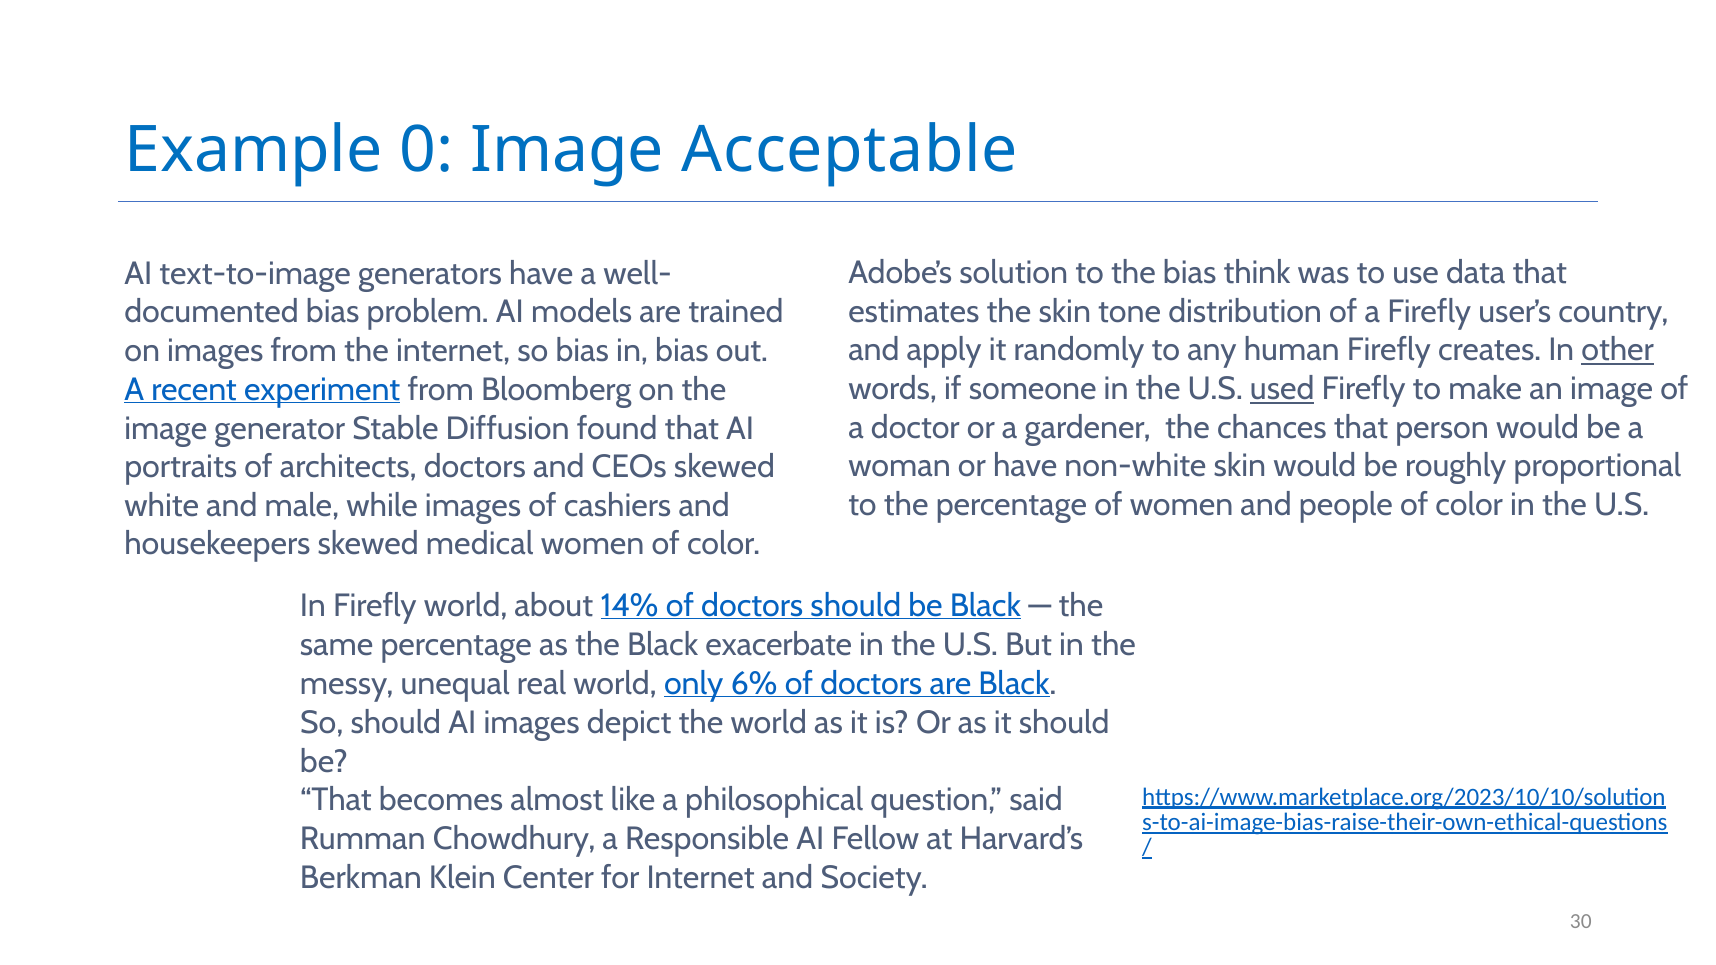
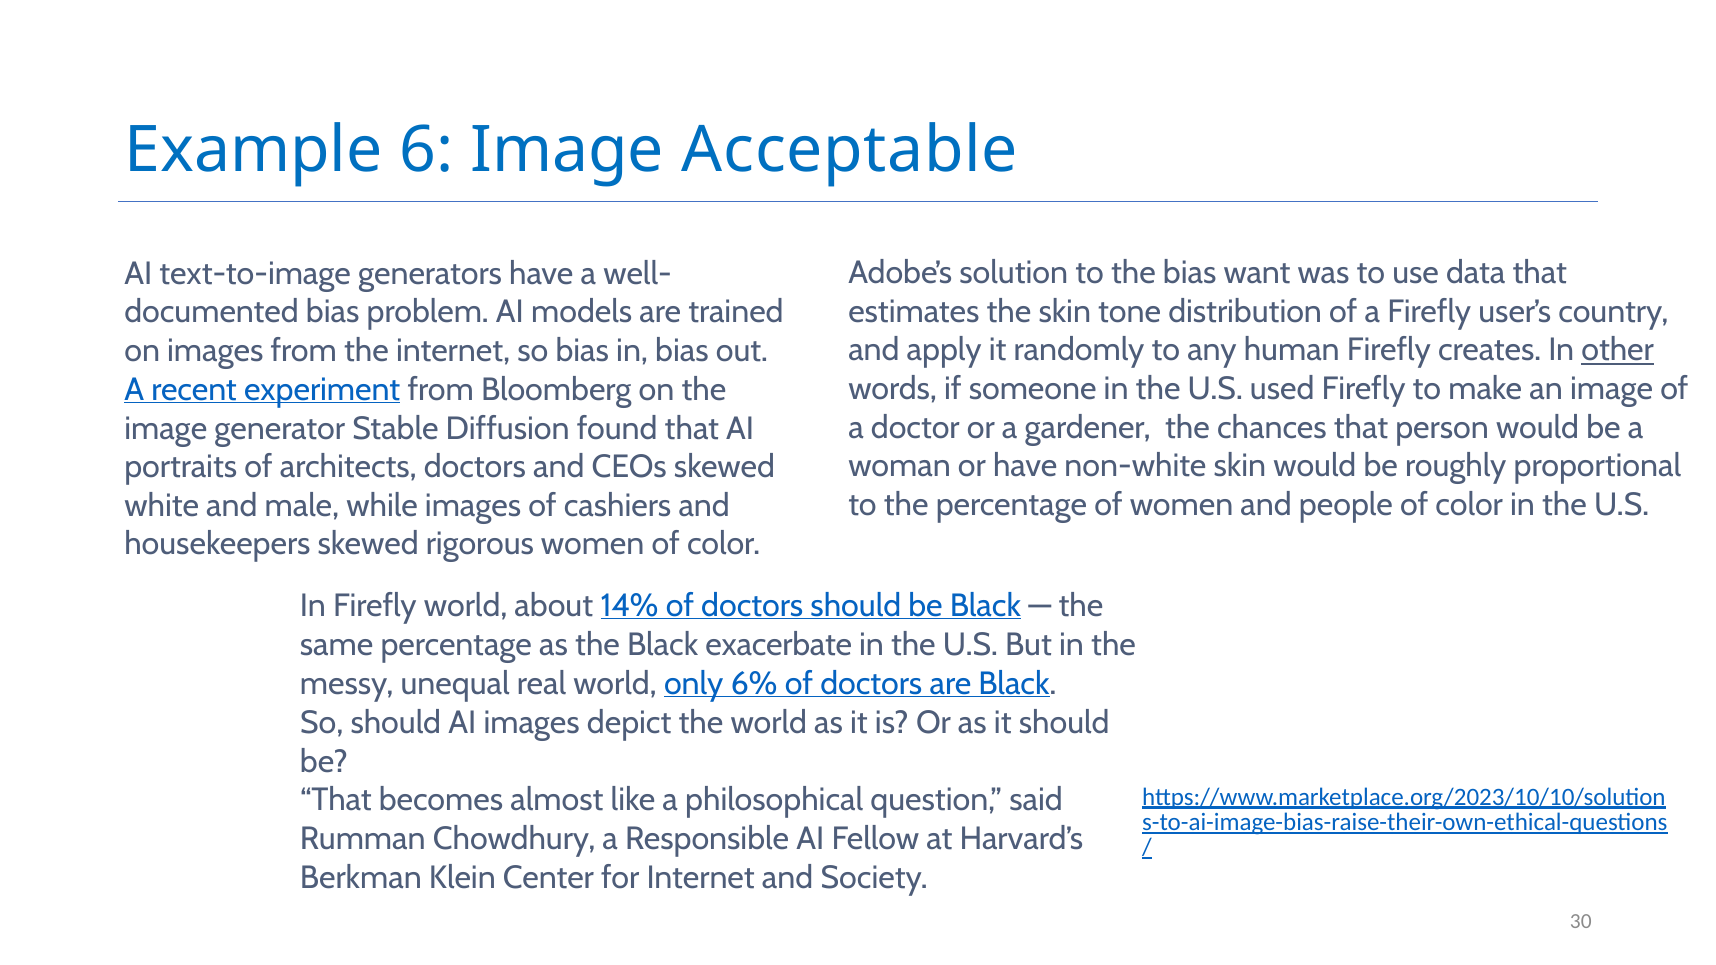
0: 0 -> 6 (427, 151)
think: think -> want (1257, 273)
used underline: present -> none (1282, 389)
medical: medical -> rigorous (480, 544)
